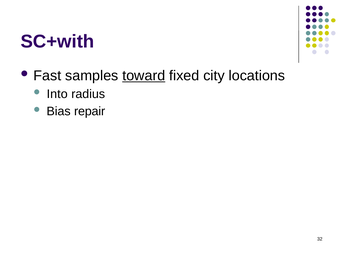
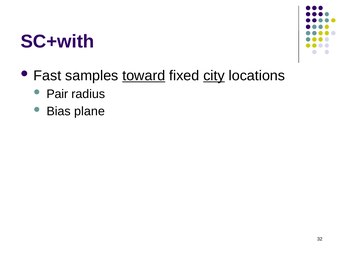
city underline: none -> present (214, 76)
Into: Into -> Pair (57, 94)
repair: repair -> plane (89, 111)
